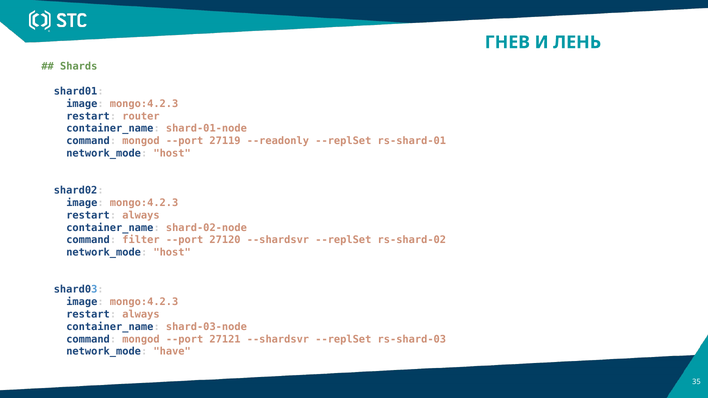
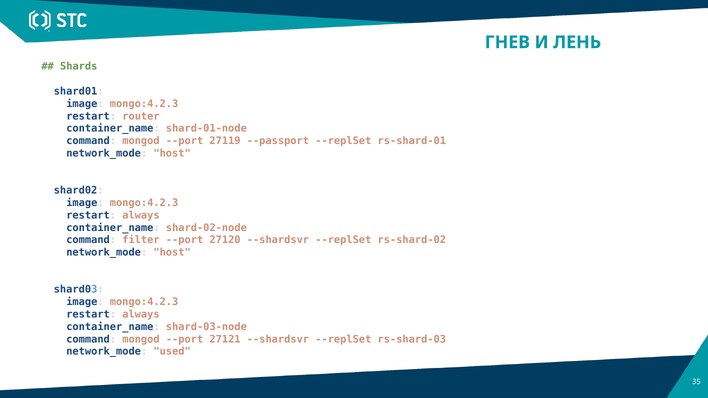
--readonly: --readonly -> --passport (278, 141)
have: have -> used (172, 352)
